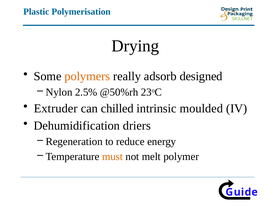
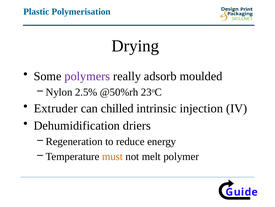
polymers colour: orange -> purple (87, 76)
designed: designed -> moulded (201, 76)
moulded: moulded -> injection (201, 108)
